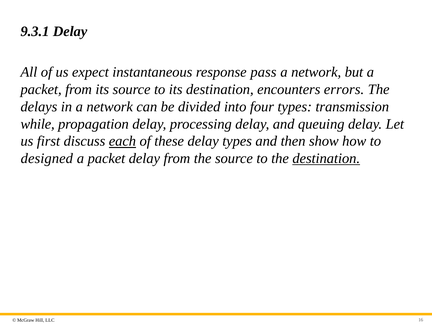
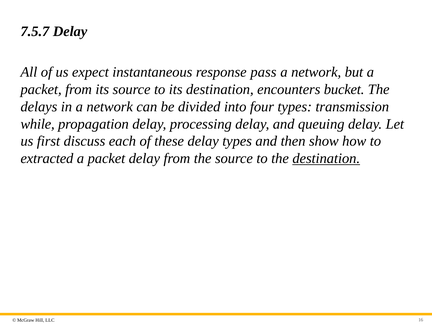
9.3.1: 9.3.1 -> 7.5.7 (35, 31)
errors: errors -> bucket (344, 89)
each underline: present -> none (122, 141)
designed: designed -> extracted (47, 159)
